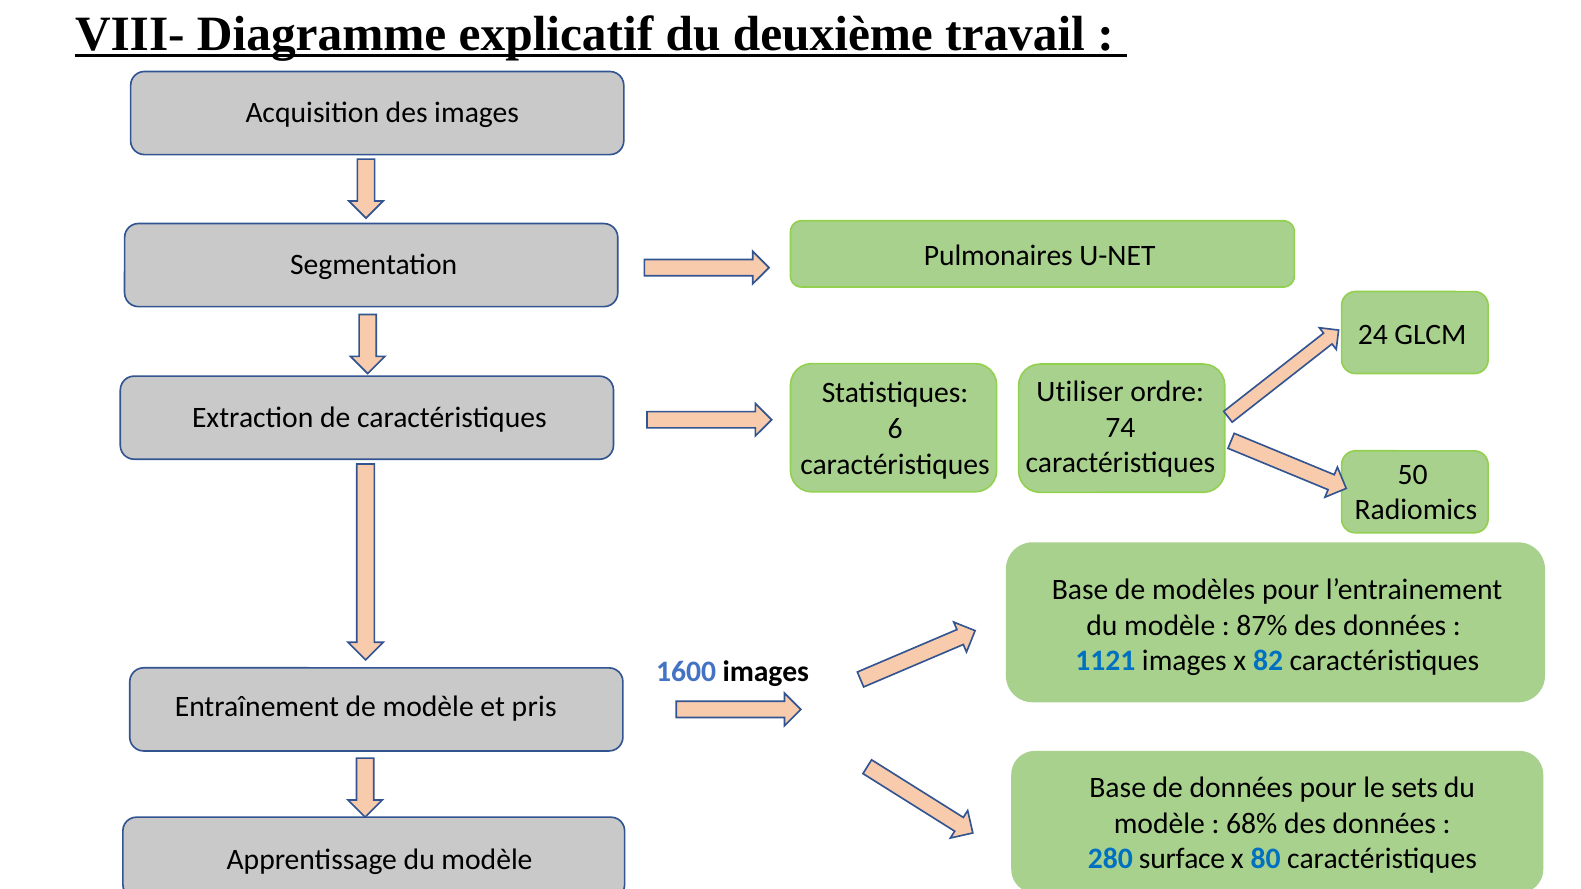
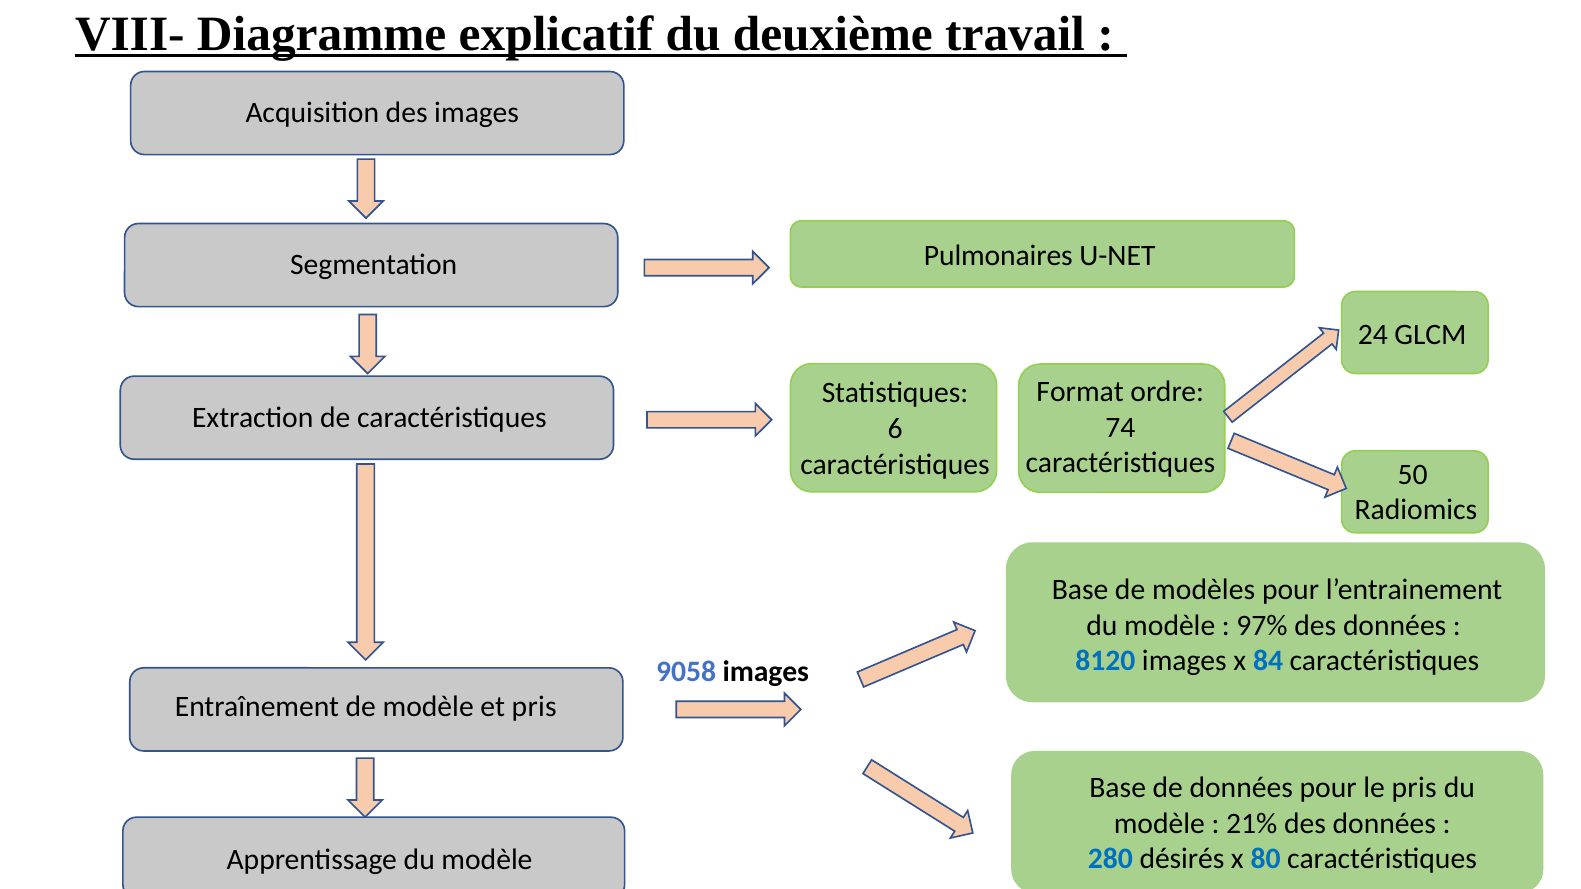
Utiliser: Utiliser -> Format (1080, 392)
87%: 87% -> 97% (1262, 626)
1121: 1121 -> 8120 (1105, 661)
82: 82 -> 84 (1268, 661)
1600: 1600 -> 9058 (686, 672)
le sets: sets -> pris (1414, 788)
68%: 68% -> 21% (1252, 824)
surface: surface -> désirés (1182, 859)
